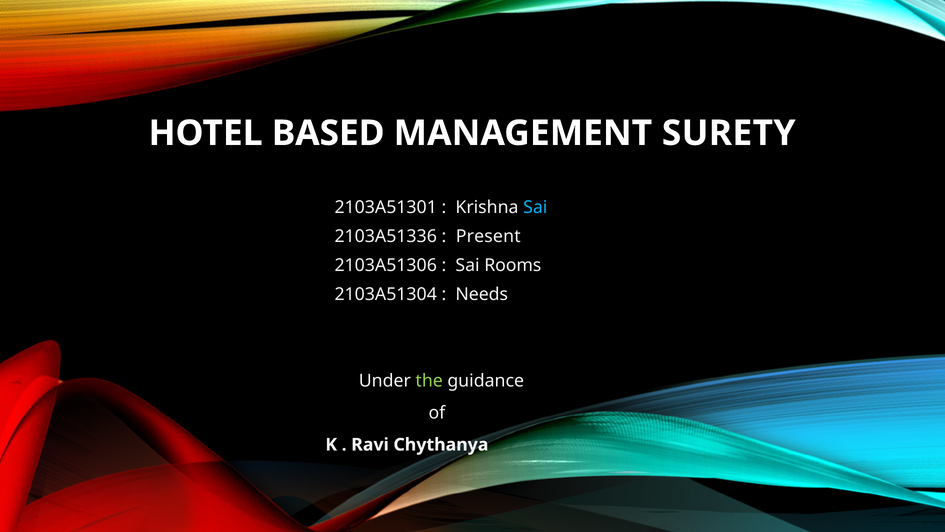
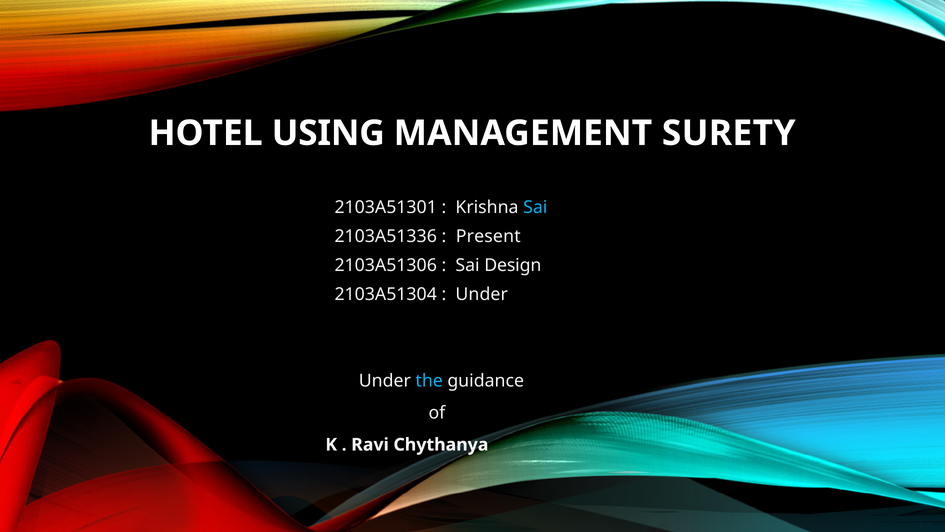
BASED: BASED -> USING (328, 133)
Rooms: Rooms -> Design (513, 265)
Needs: Needs -> Under (482, 294)
the colour: light green -> light blue (429, 381)
